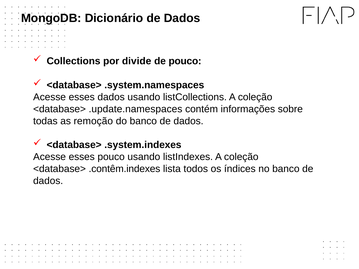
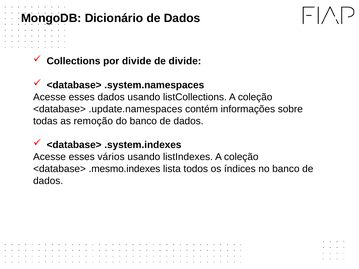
de pouco: pouco -> divide (185, 61)
esses pouco: pouco -> vários (111, 157)
.contêm.indexes: .contêm.indexes -> .mesmo.indexes (124, 169)
